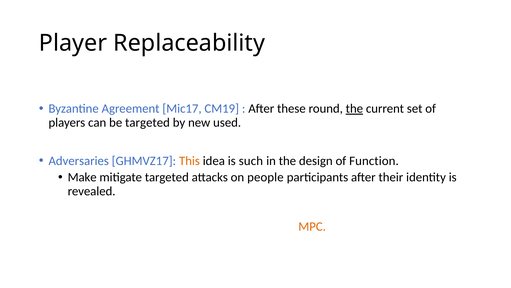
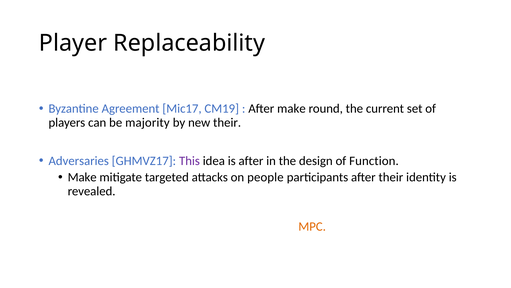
After these: these -> make (291, 108)
the underline: present -> none (354, 108)
be targeted: targeted -> majority (147, 122)
new used: used -> their (227, 122)
This colour: orange -> purple (189, 161)
is such: such -> after (251, 161)
